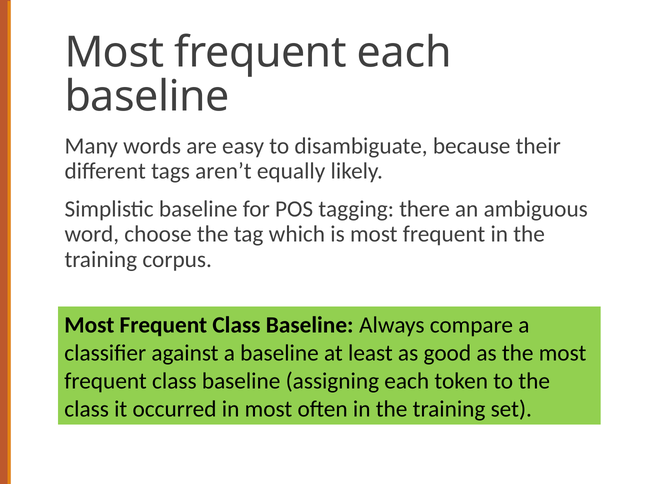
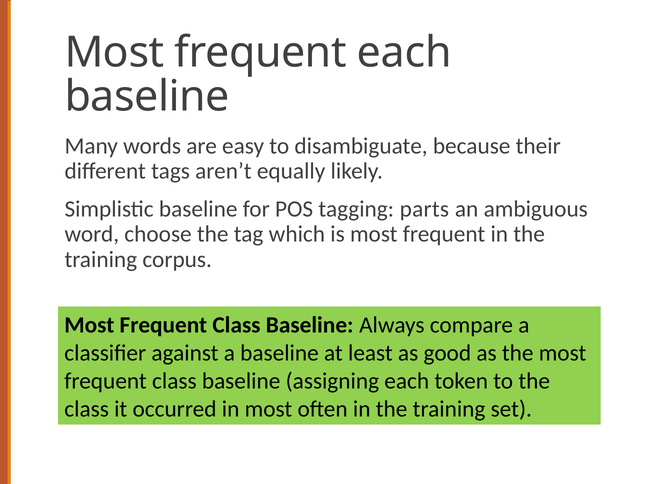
there: there -> parts (424, 209)
